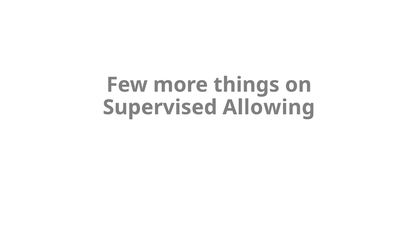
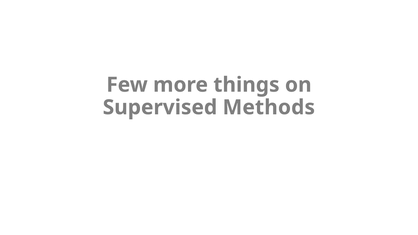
Allowing: Allowing -> Methods (269, 107)
